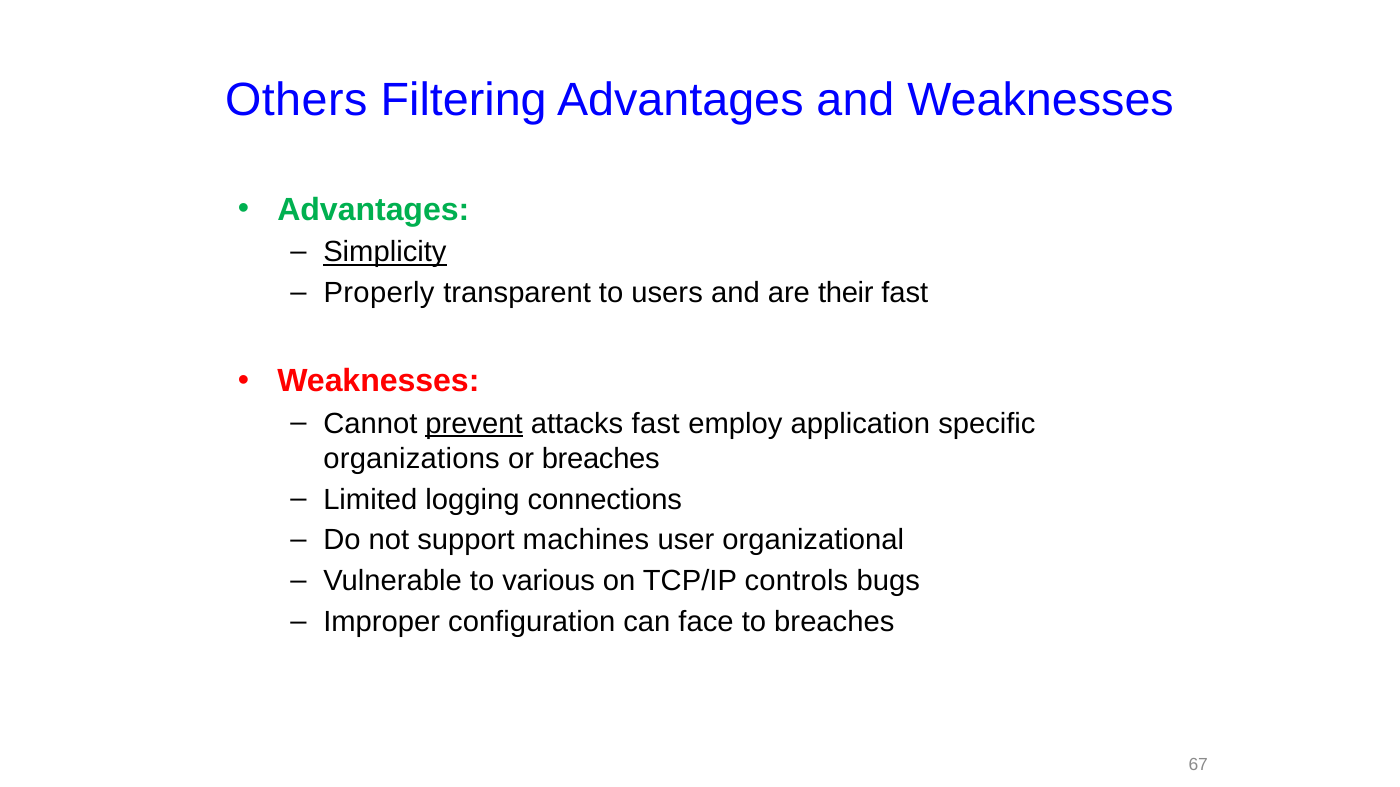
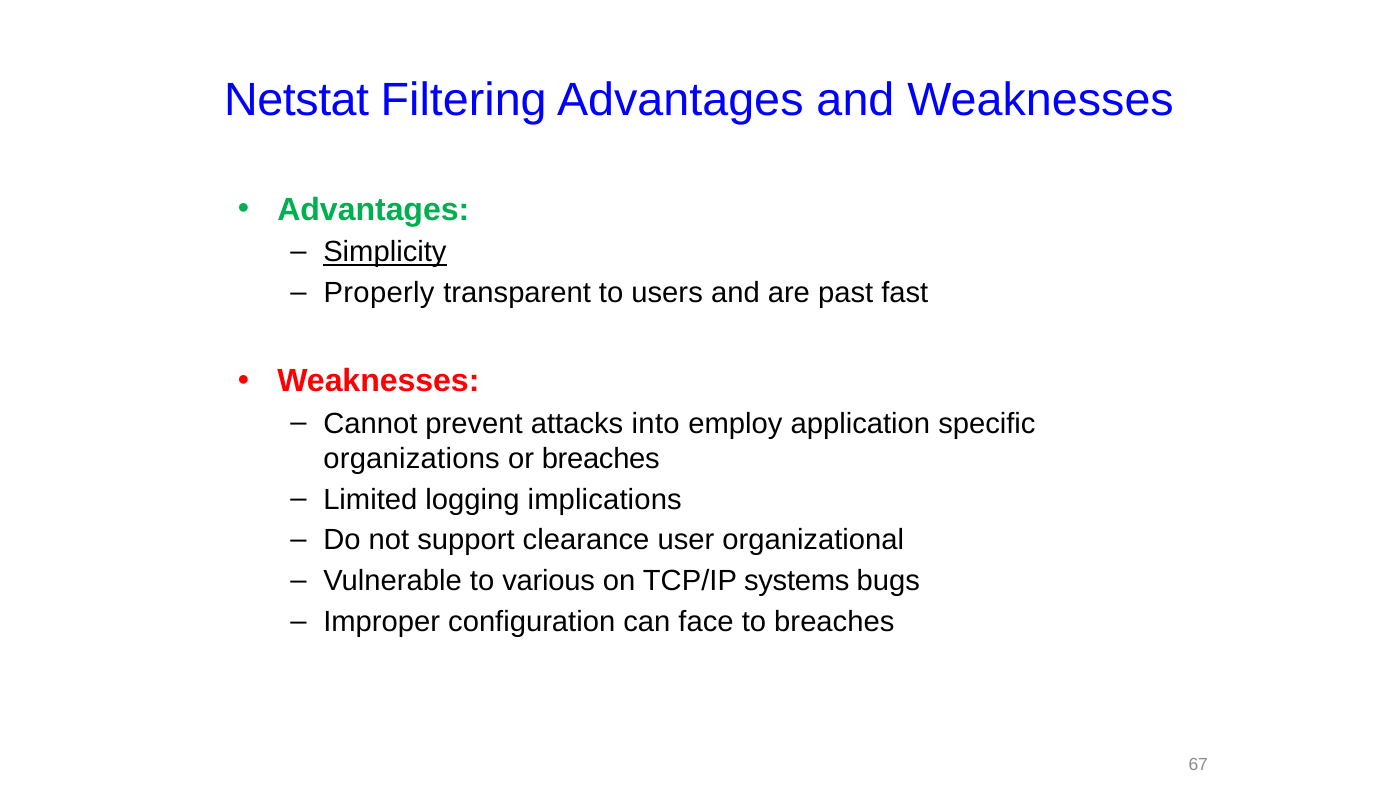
Others: Others -> Netstat (297, 100)
their: their -> past (846, 293)
prevent underline: present -> none (474, 424)
attacks fast: fast -> into (656, 424)
connections: connections -> implications (605, 500)
machines: machines -> clearance (586, 541)
controls: controls -> systems (797, 582)
